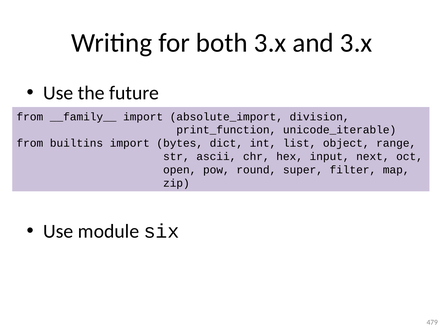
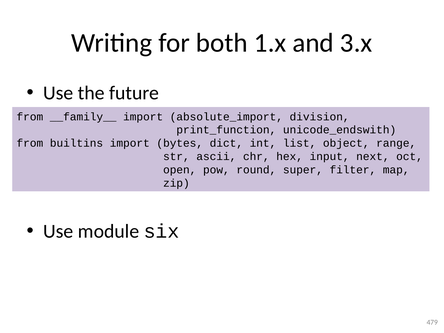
both 3.x: 3.x -> 1.x (270, 43)
unicode_iterable: unicode_iterable -> unicode_endswith (340, 130)
